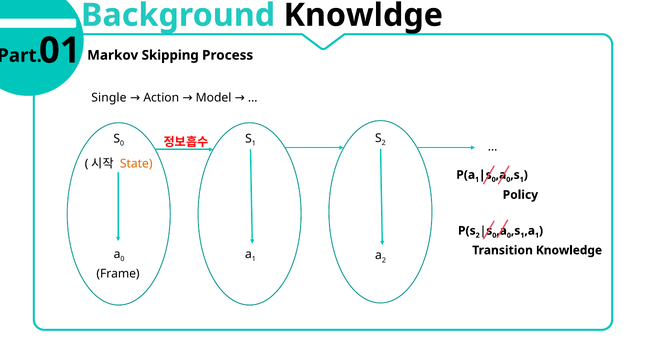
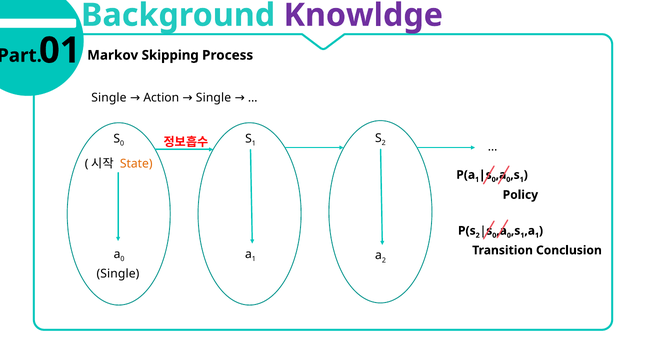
Knowldge colour: black -> purple (363, 15)
Action Model: Model -> Single (214, 98)
Knowledge: Knowledge -> Conclusion (569, 250)
Frame: Frame -> Single (118, 273)
